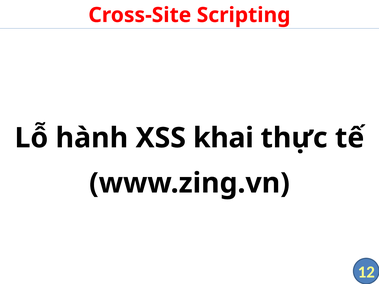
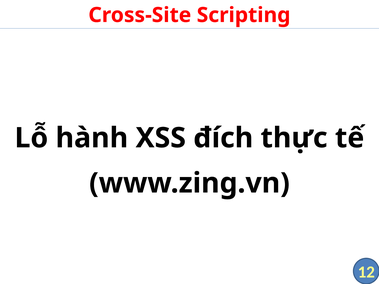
khai: khai -> đích (223, 138)
